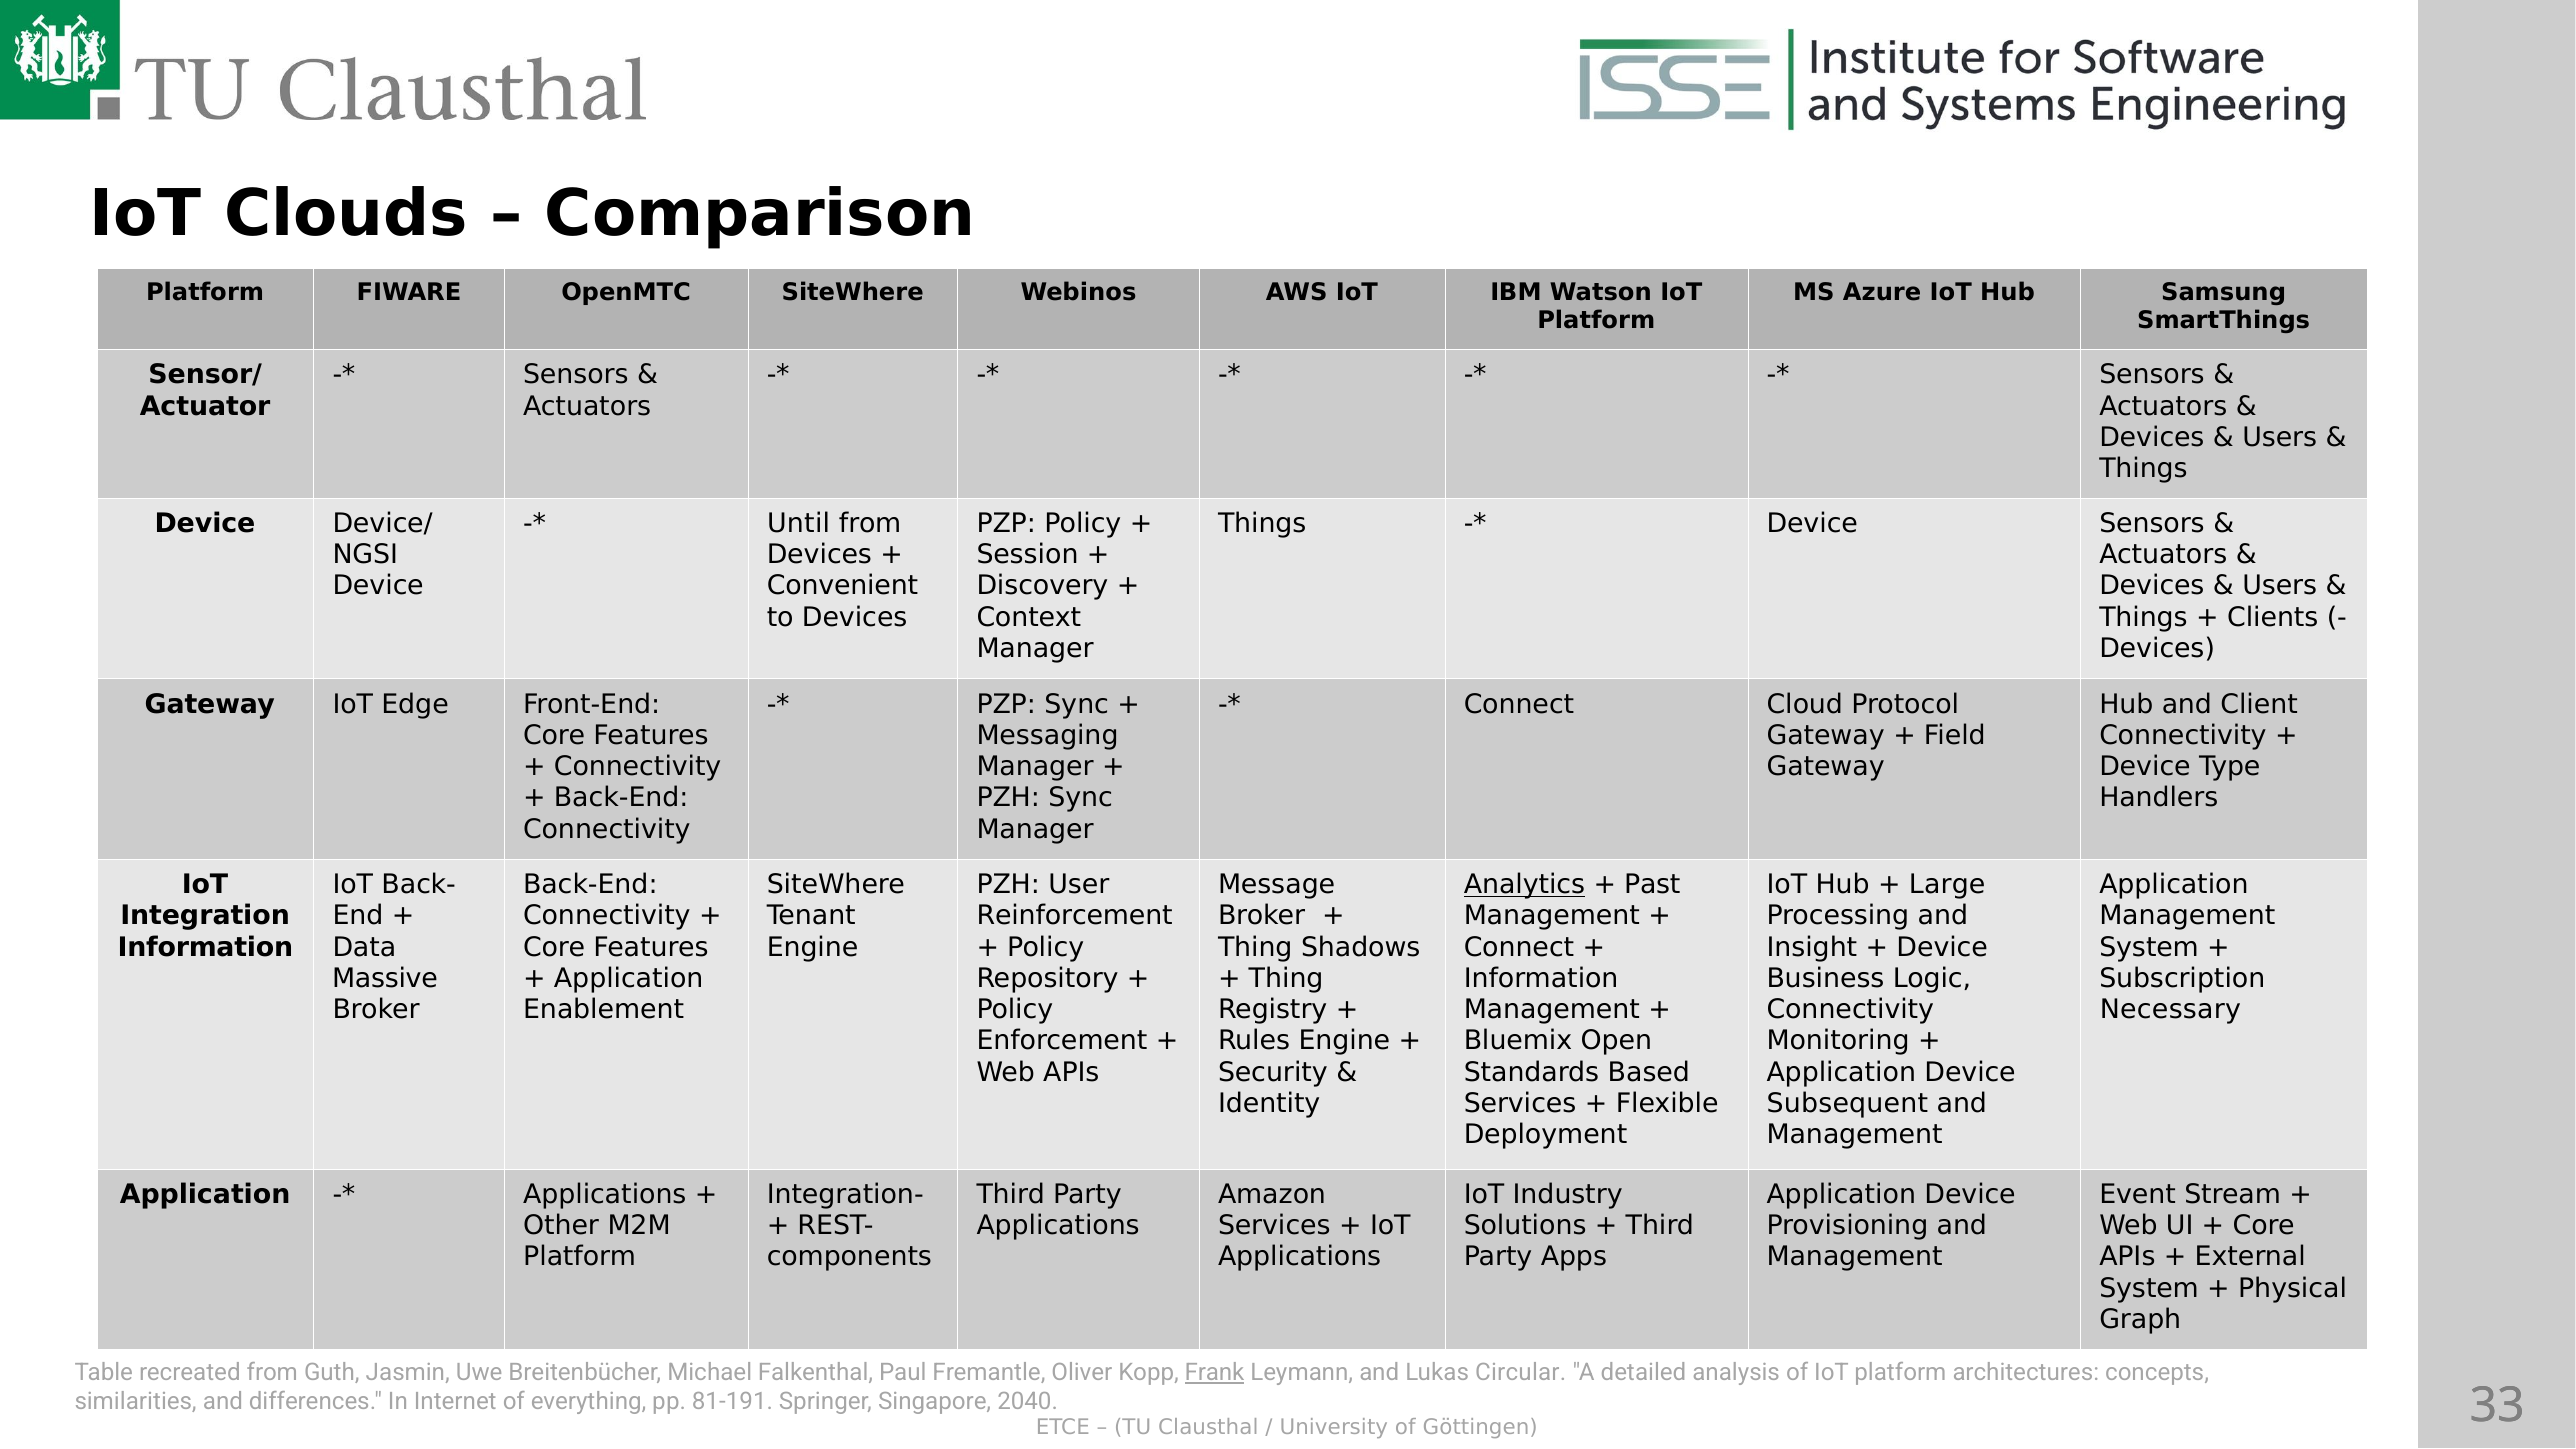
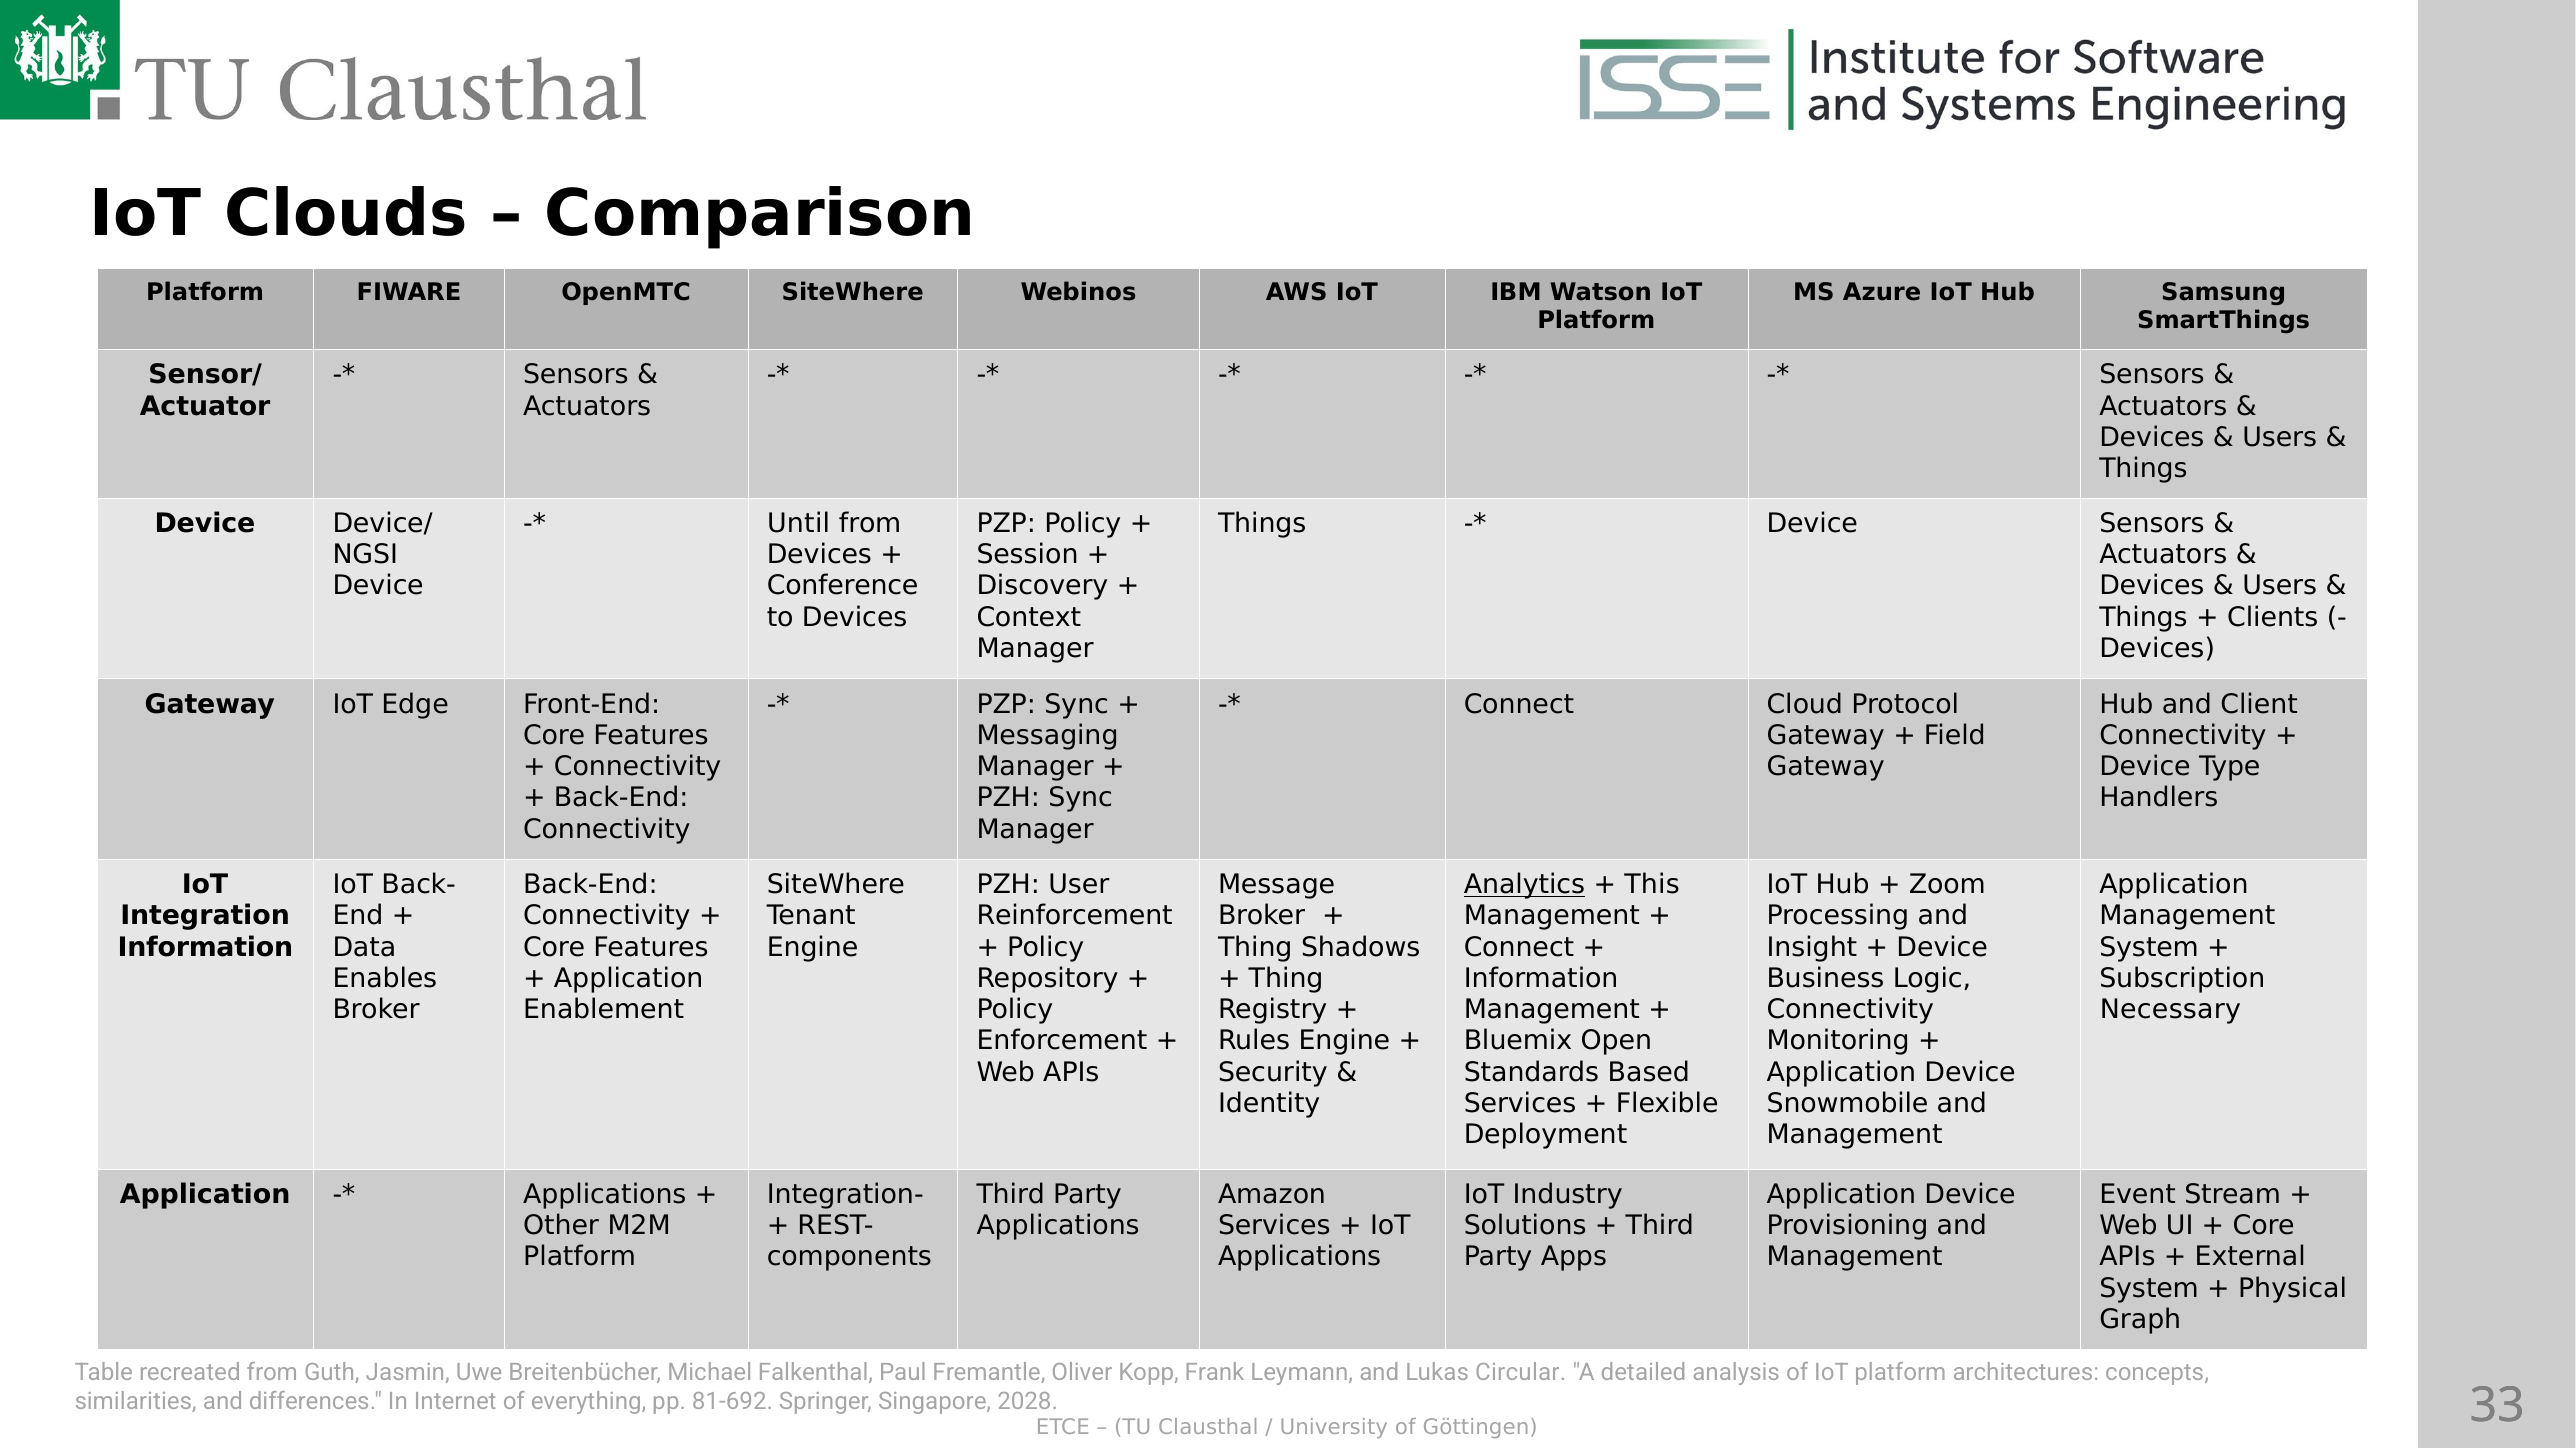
Convenient: Convenient -> Conference (843, 586)
Past: Past -> This (1652, 885)
Large: Large -> Zoom (1947, 885)
Massive: Massive -> Enables (385, 979)
Subsequent: Subsequent -> Snowmobile (1848, 1104)
Frank underline: present -> none (1215, 1373)
81-191: 81-191 -> 81-692 (732, 1402)
2040: 2040 -> 2028 (1028, 1402)
